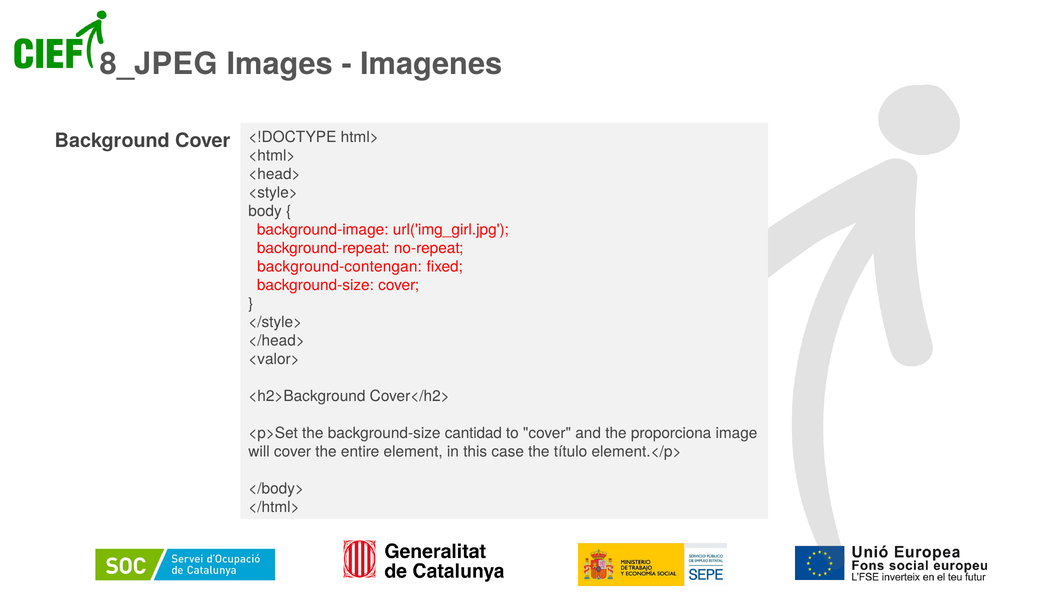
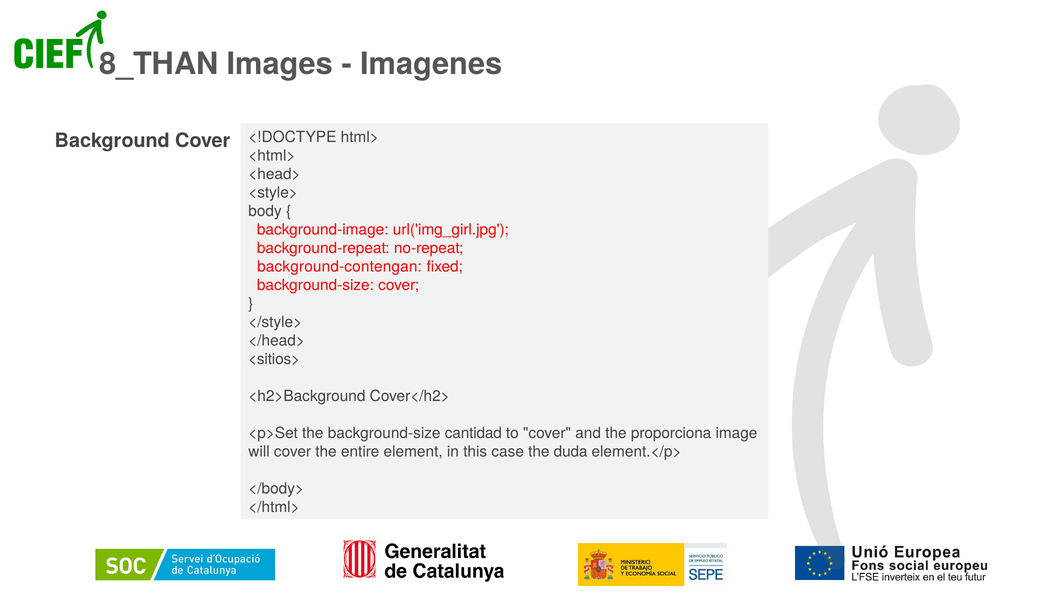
8_JPEG: 8_JPEG -> 8_THAN (159, 64)
<valor>: <valor> -> <sitios> (274, 359)
título: título -> duda (571, 451)
